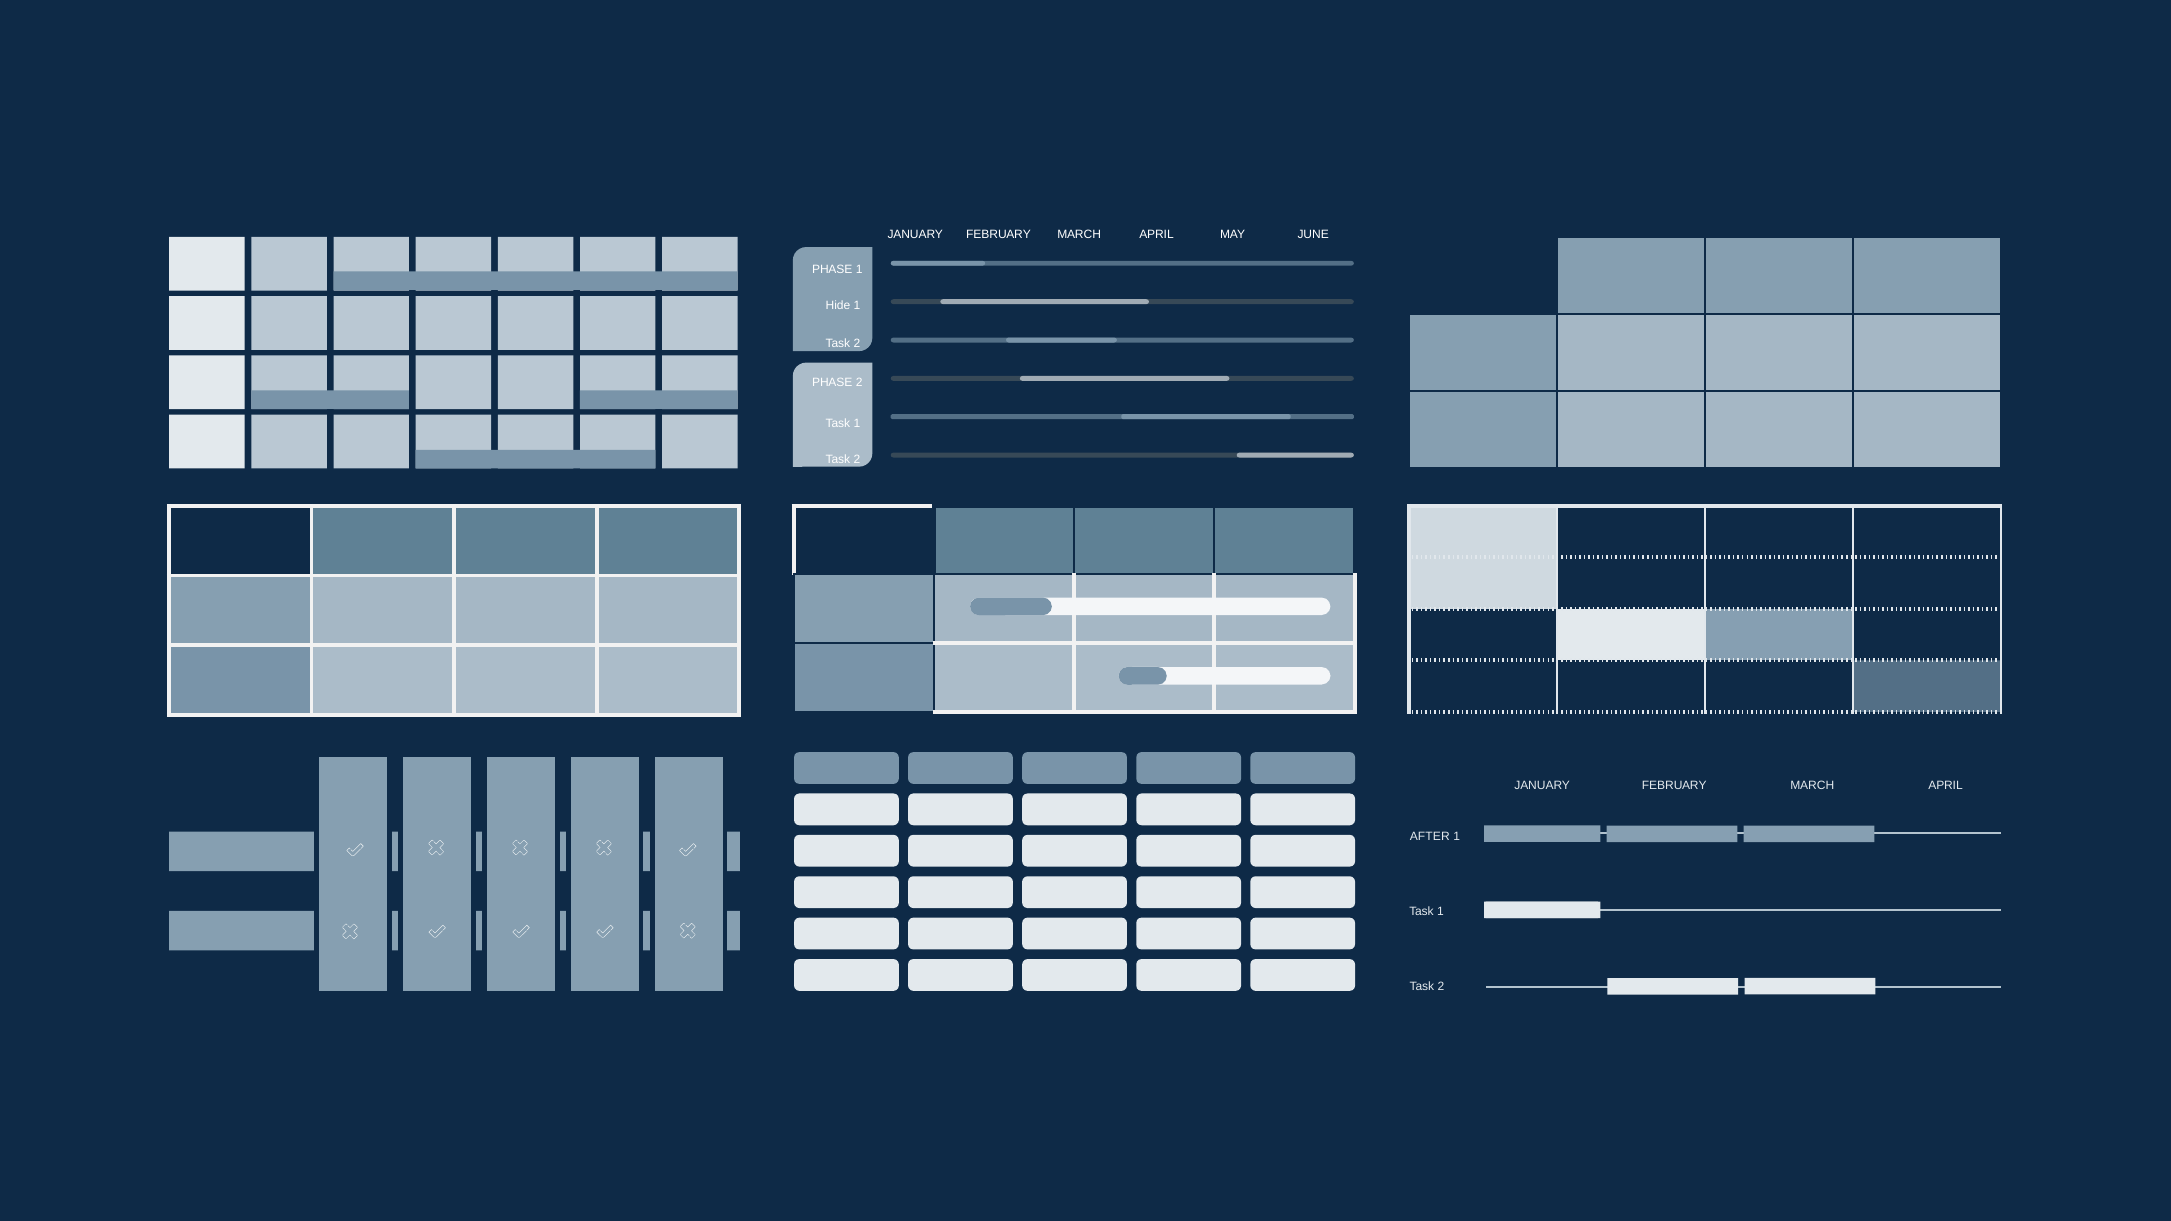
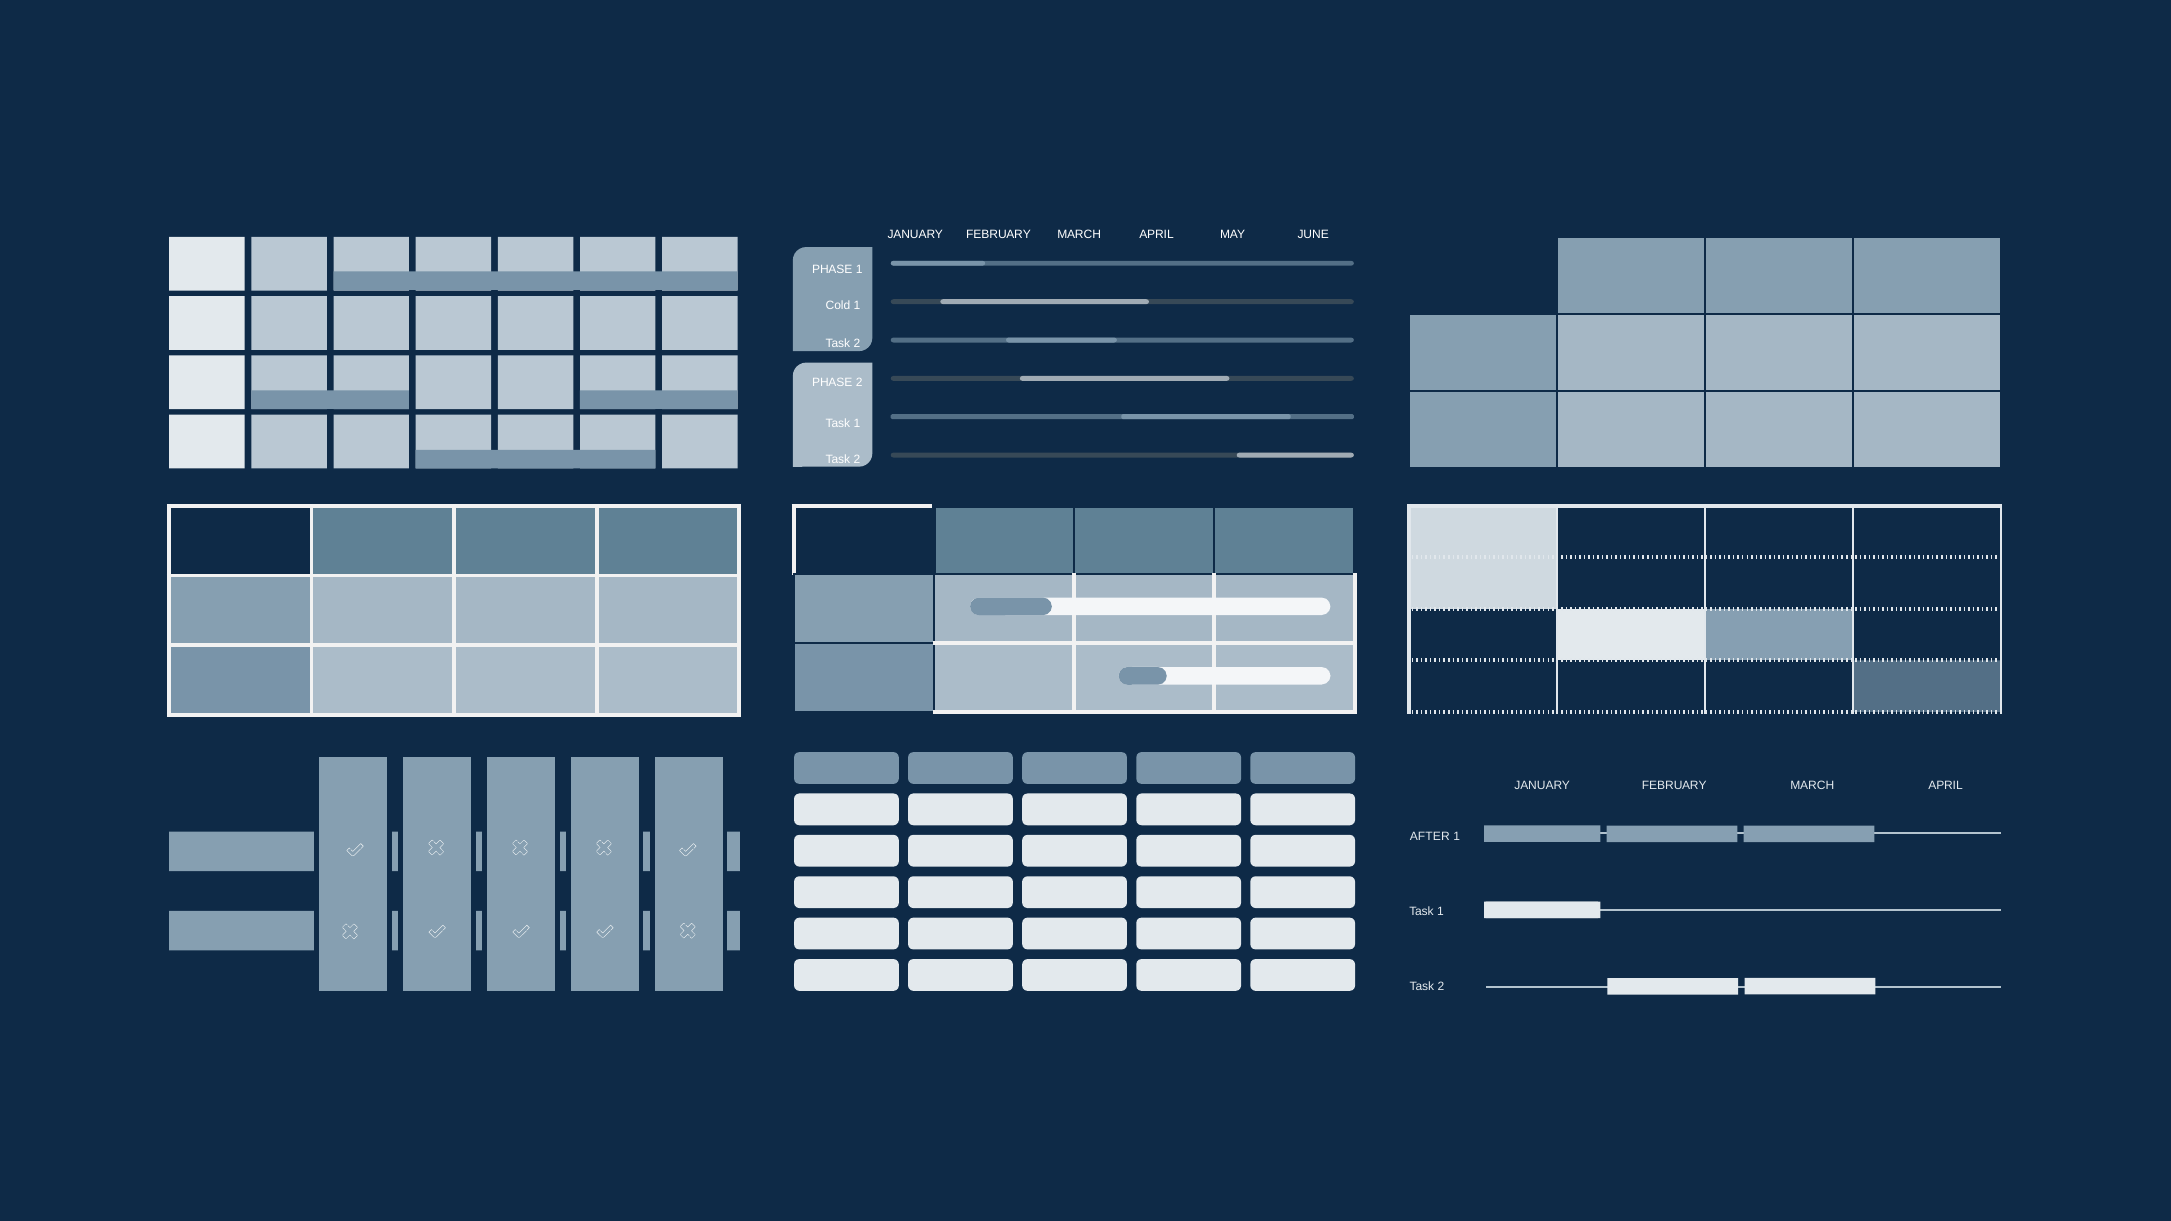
Hide: Hide -> Cold (838, 306)
